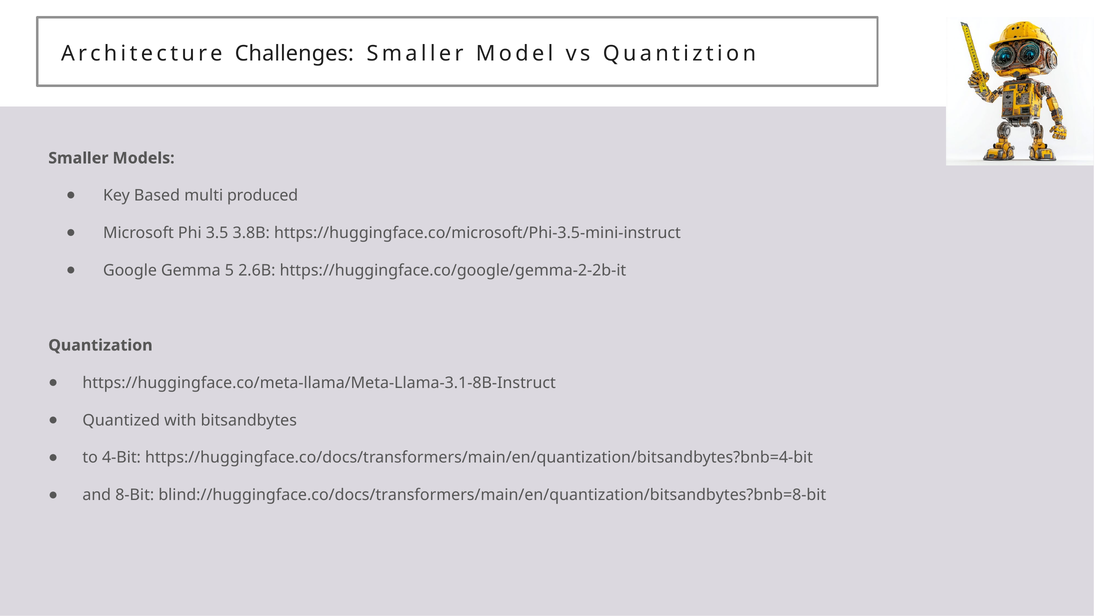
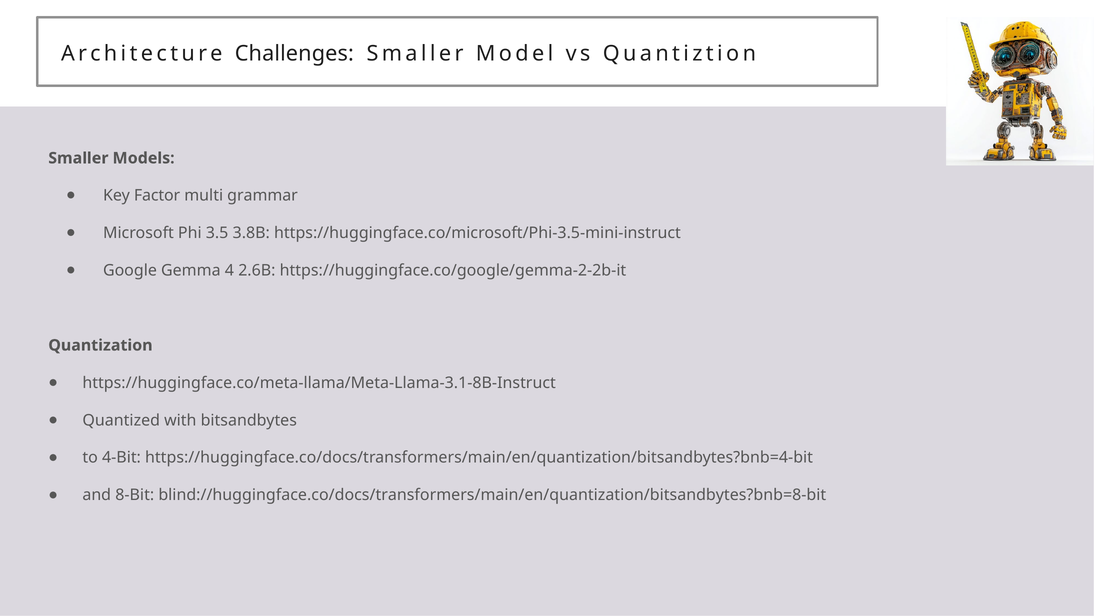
Based: Based -> Factor (157, 196)
produced: produced -> grammar (263, 196)
5: 5 -> 4 (229, 270)
